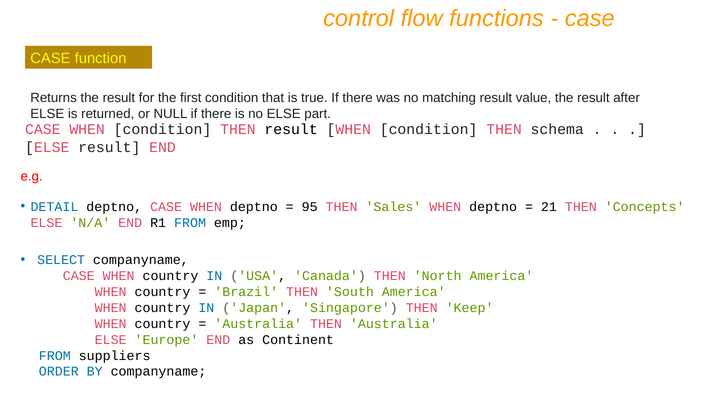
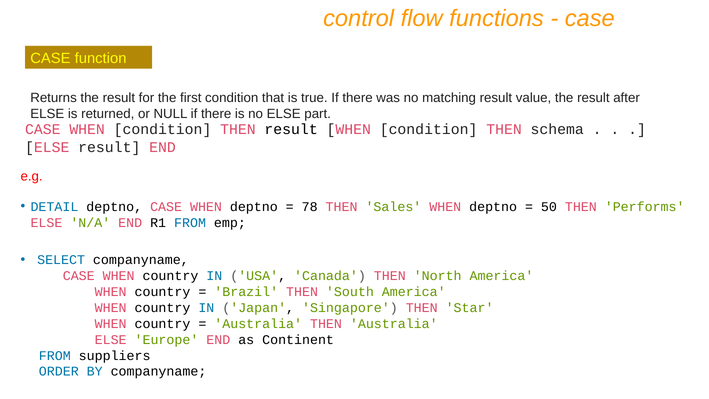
95: 95 -> 78 (310, 207)
21: 21 -> 50 (549, 207)
Concepts: Concepts -> Performs (645, 207)
Keep: Keep -> Star (470, 308)
